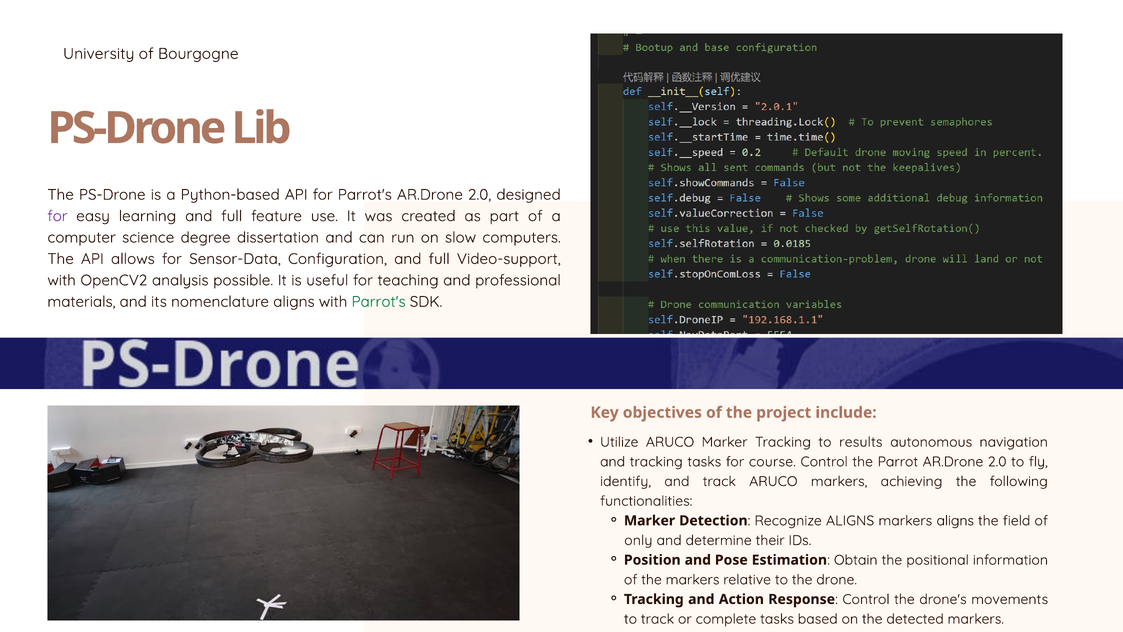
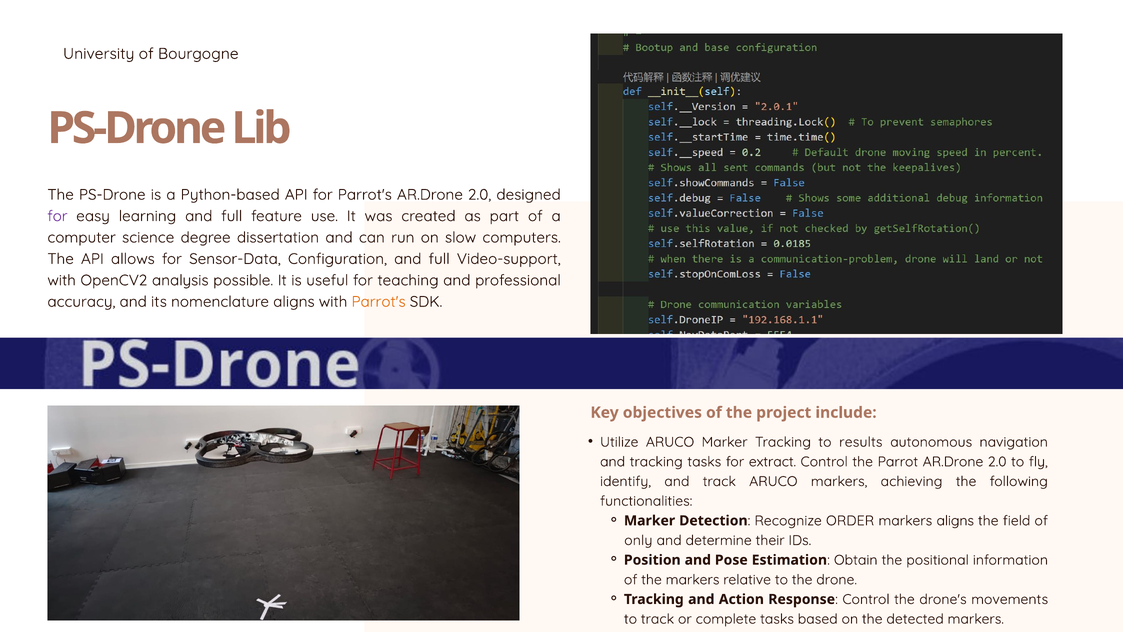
materials: materials -> accuracy (81, 302)
Parrot's colour: green -> orange (379, 302)
course: course -> extract (772, 462)
Recognize ALIGNS: ALIGNS -> ORDER (850, 520)
